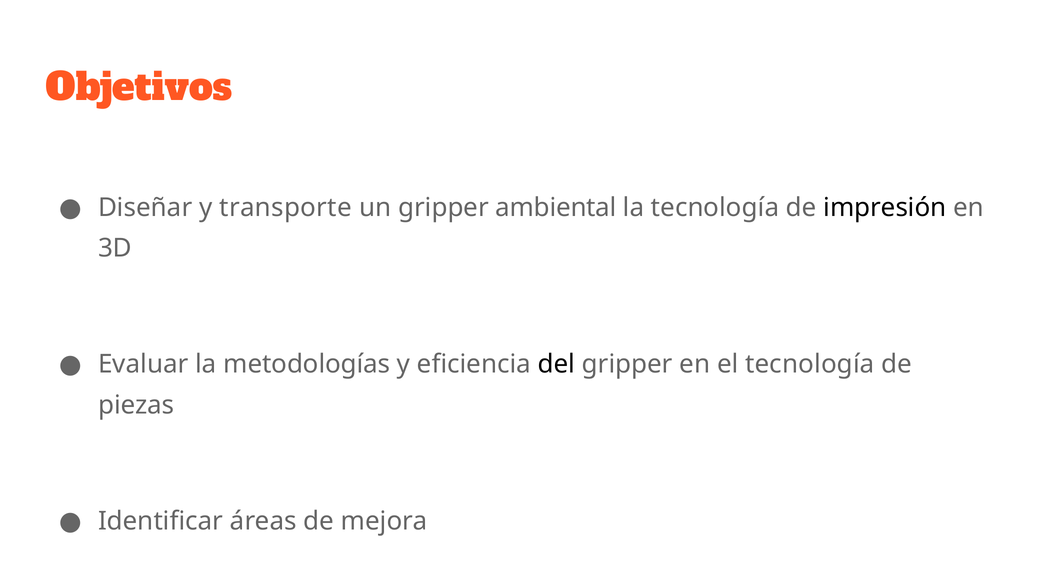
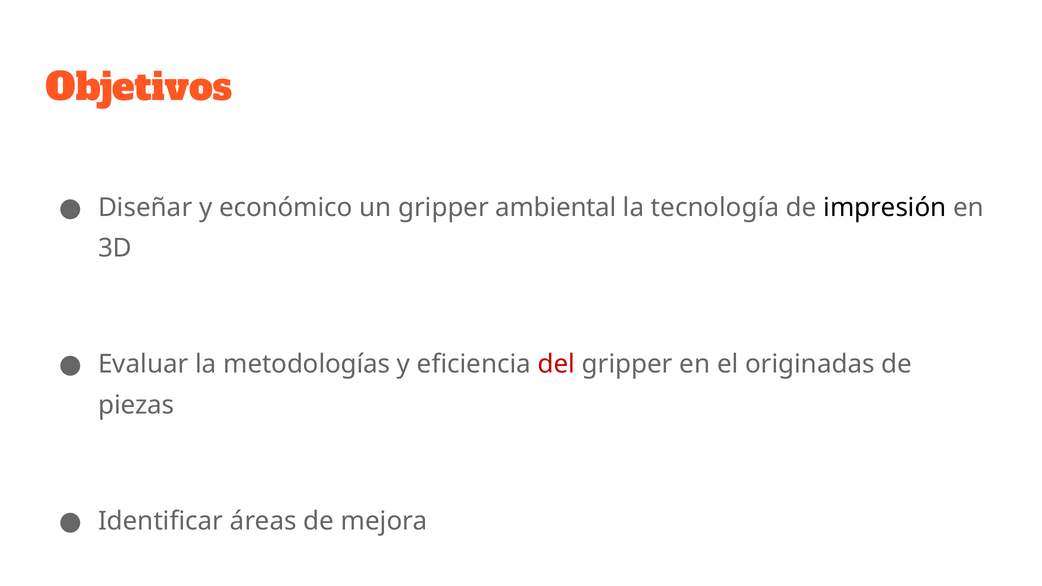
transporte: transporte -> económico (286, 207)
del colour: black -> red (556, 364)
el tecnología: tecnología -> originadas (810, 364)
